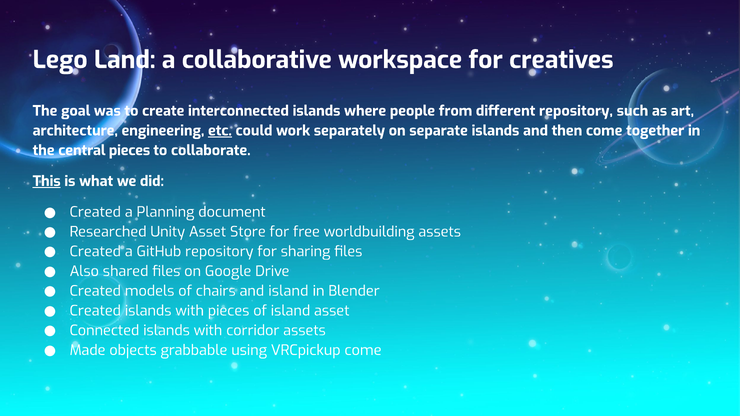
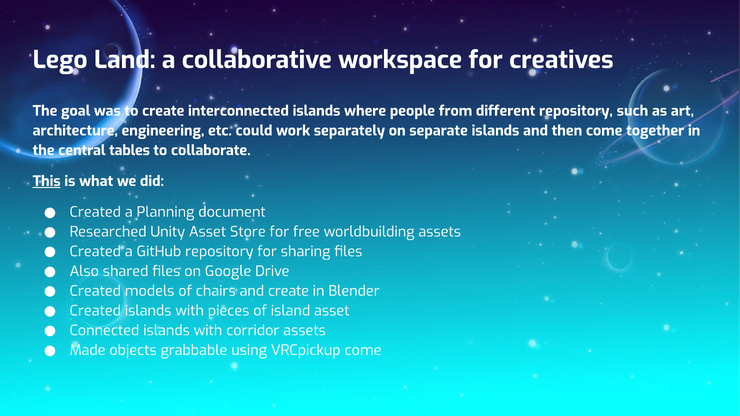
etc underline: present -> none (220, 131)
central pieces: pieces -> tables (130, 150)
and island: island -> create (288, 291)
